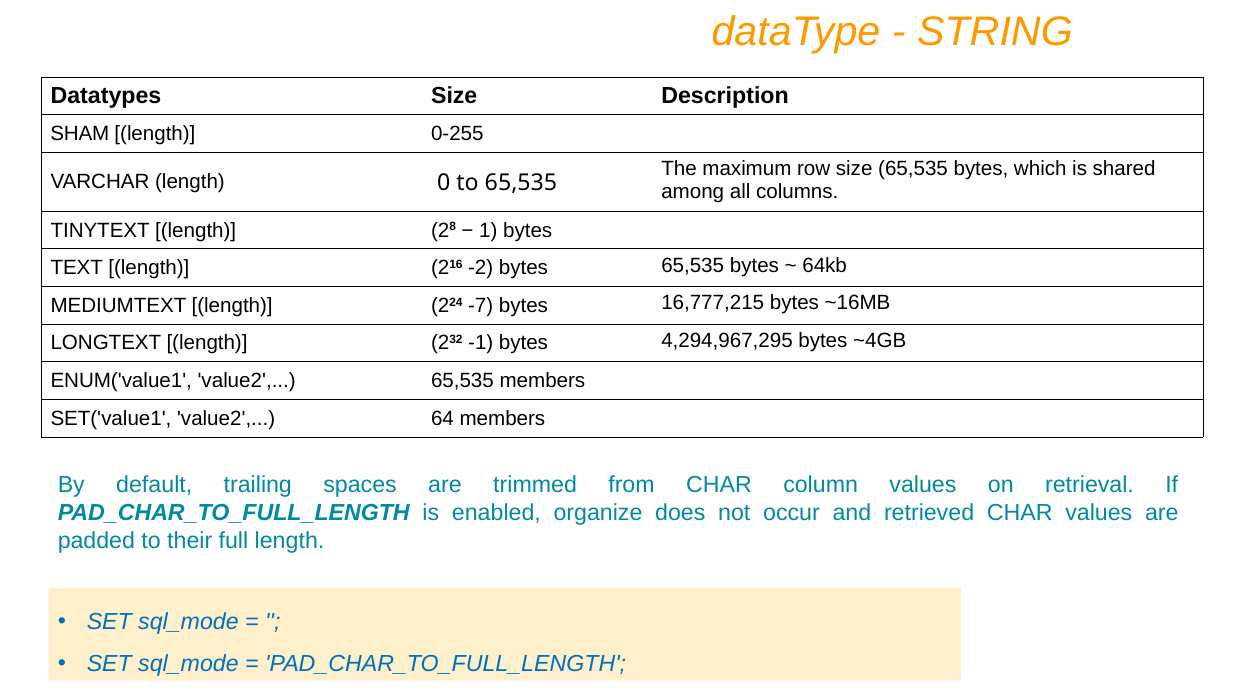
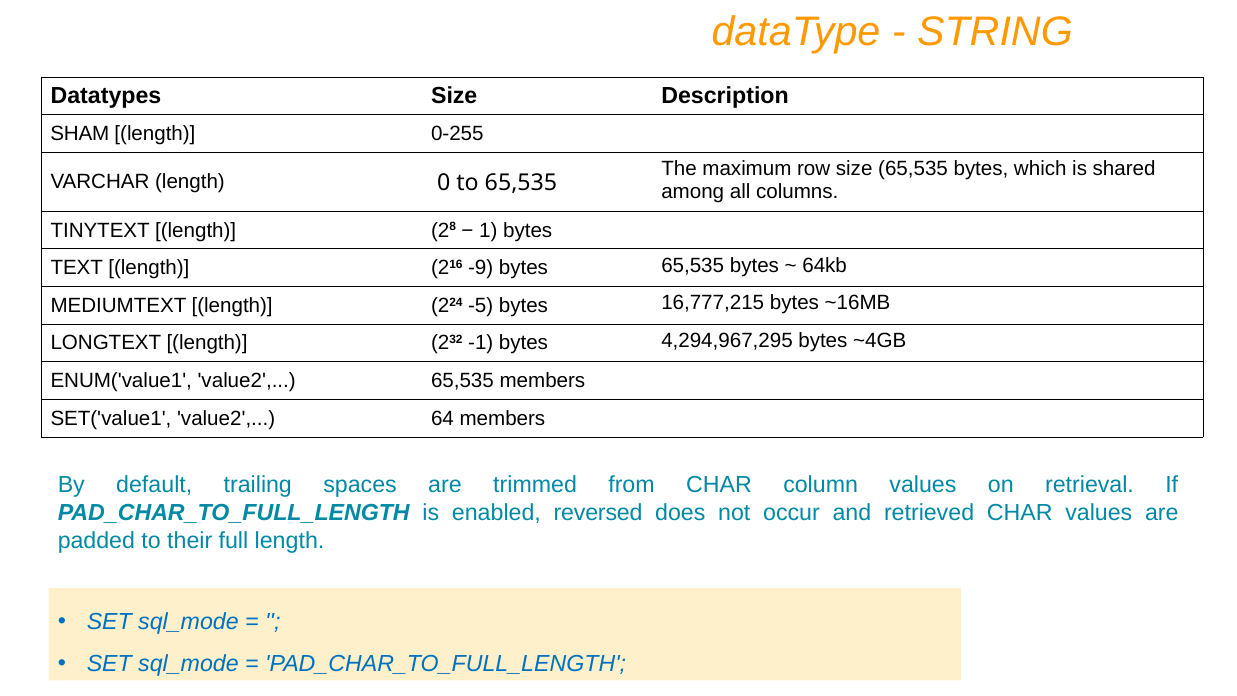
-2: -2 -> -9 (481, 268)
-7: -7 -> -5 (481, 305)
organize: organize -> reversed (598, 513)
